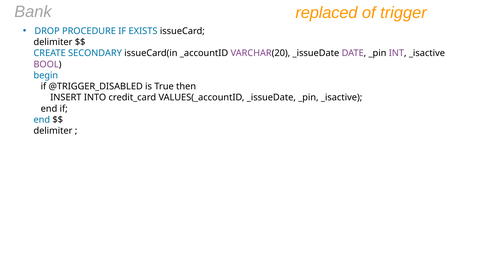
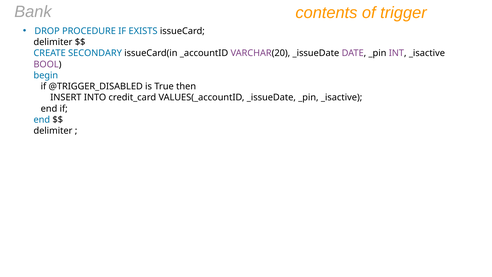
replaced: replaced -> contents (326, 13)
